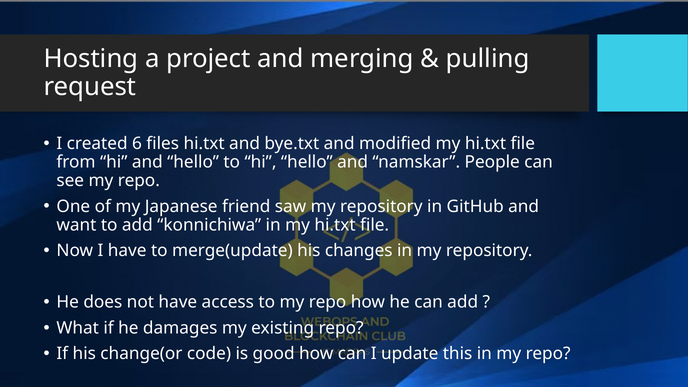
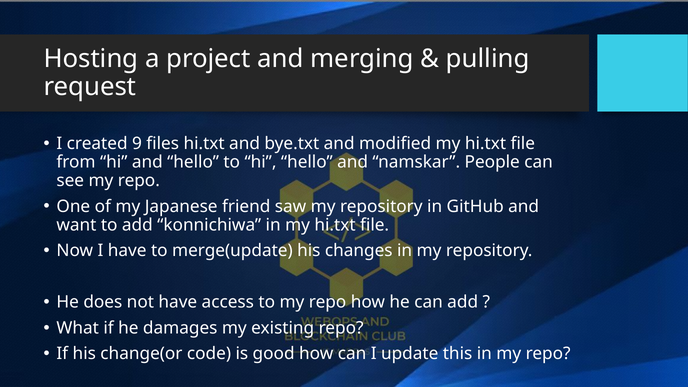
6: 6 -> 9 (137, 144)
